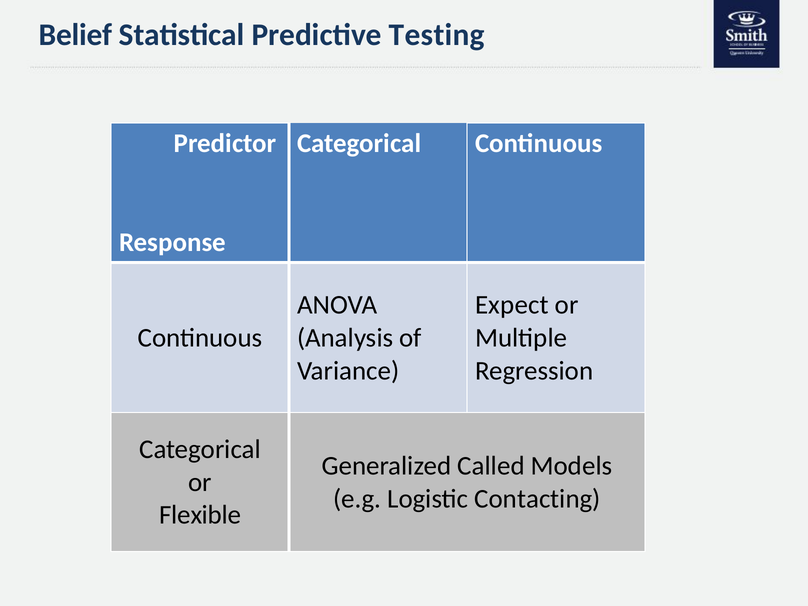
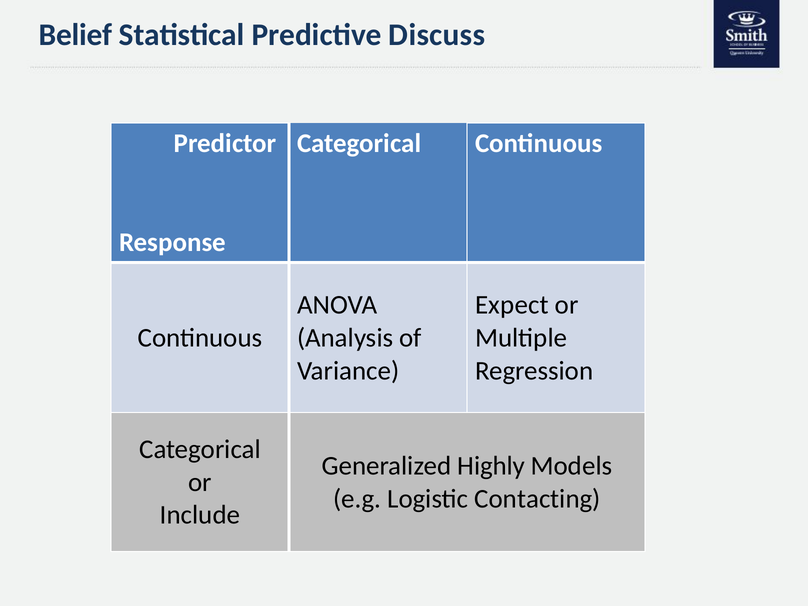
Testing: Testing -> Discuss (437, 35)
Called: Called -> Highly (491, 466)
Flexible: Flexible -> Include (200, 515)
